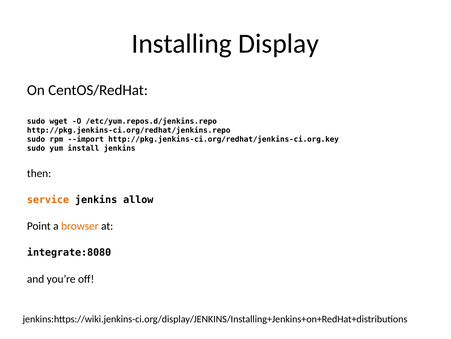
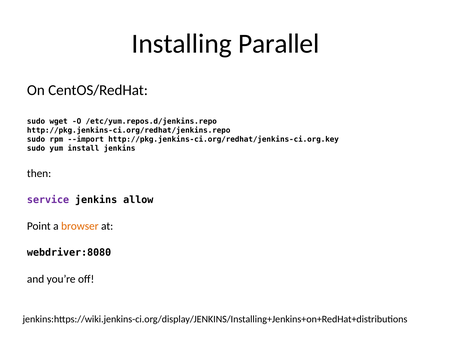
Display: Display -> Parallel (279, 44)
service colour: orange -> purple (48, 199)
integrate:8080: integrate:8080 -> webdriver:8080 (69, 252)
